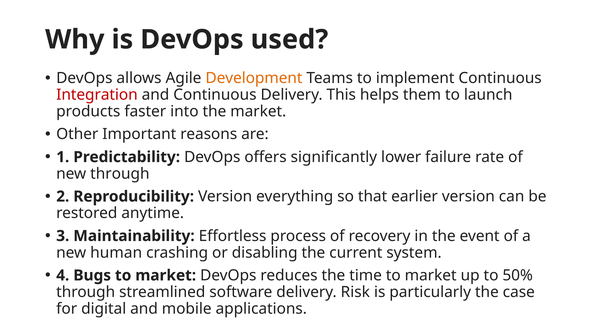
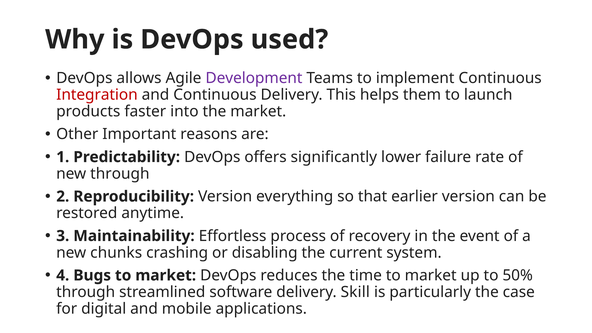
Development colour: orange -> purple (254, 78)
human: human -> chunks (116, 253)
Risk: Risk -> Skill (355, 292)
